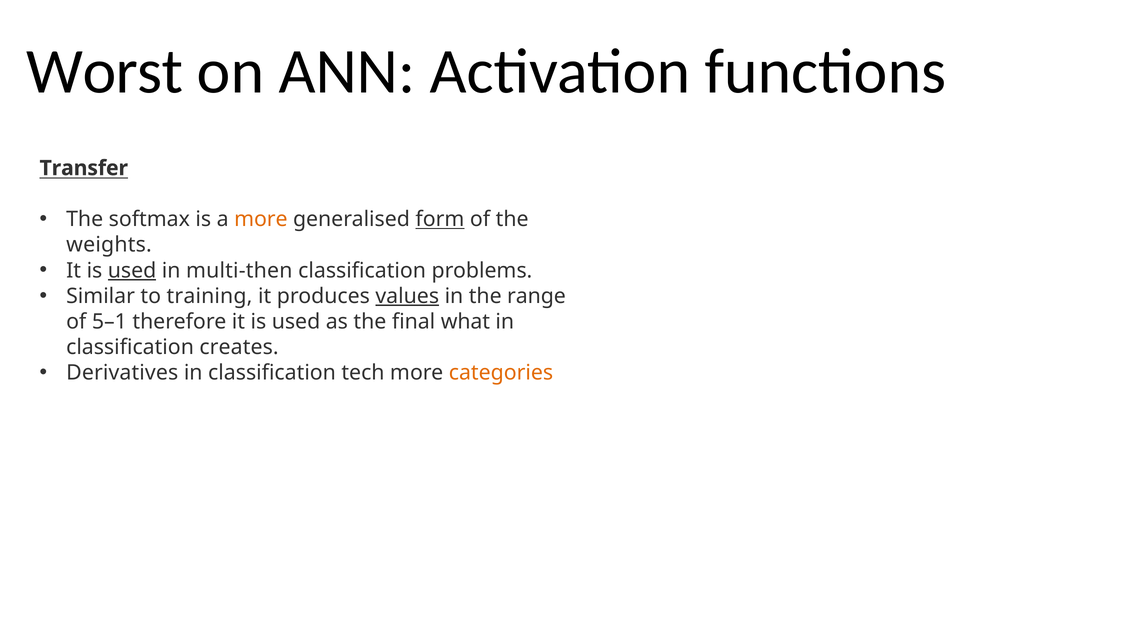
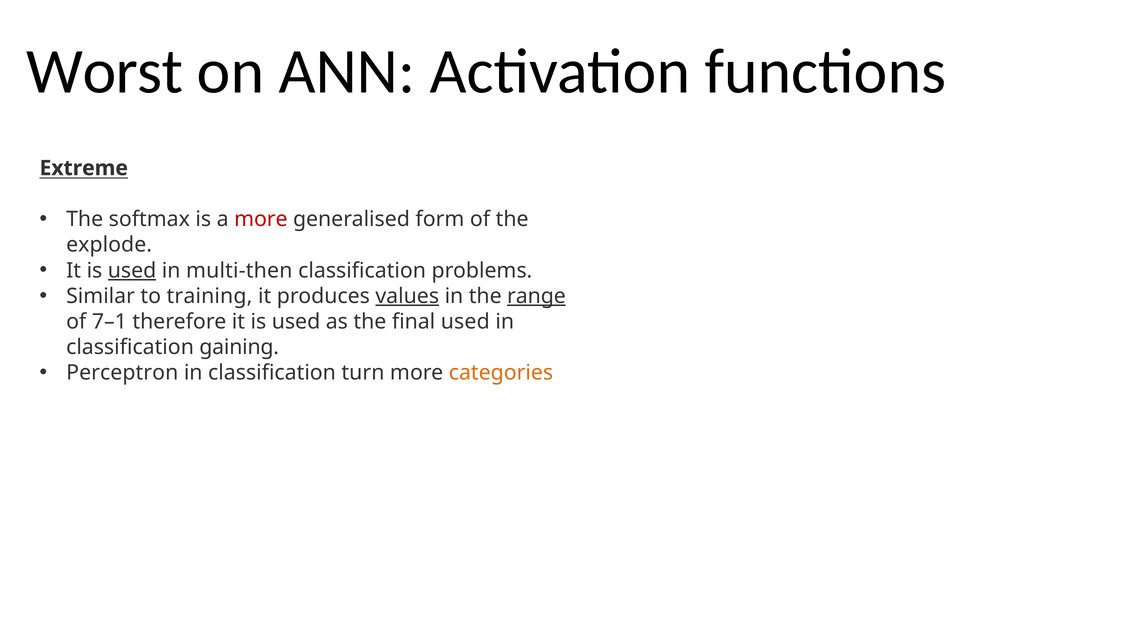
Transfer: Transfer -> Extreme (84, 168)
more colour: orange -> red (261, 219)
form underline: present -> none (440, 219)
weights: weights -> explode (109, 245)
range underline: none -> present (536, 296)
5–1: 5–1 -> 7–1 (109, 322)
final what: what -> used (465, 322)
creates: creates -> gaining (239, 347)
Derivatives: Derivatives -> Perceptron (122, 373)
tech: tech -> turn (363, 373)
